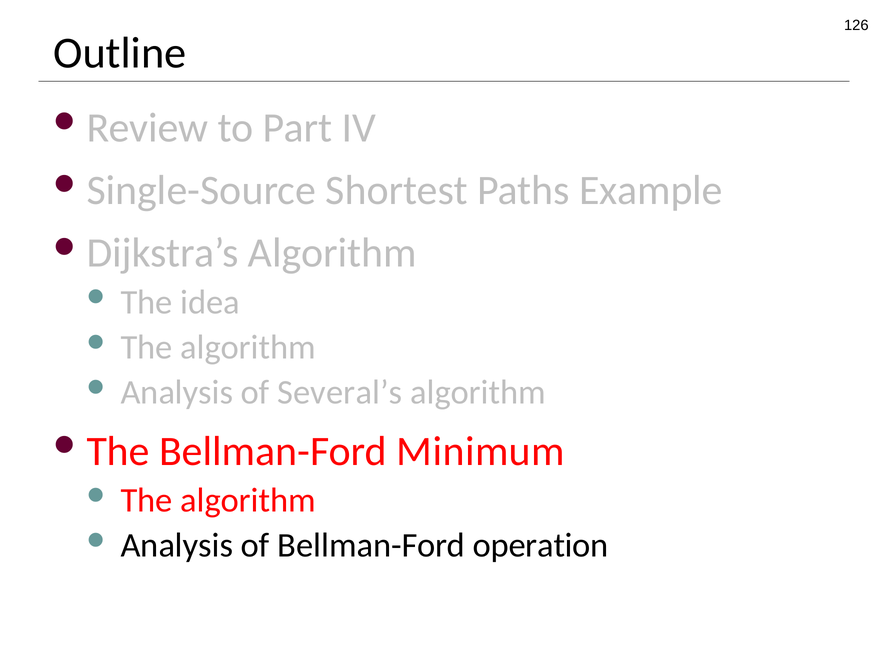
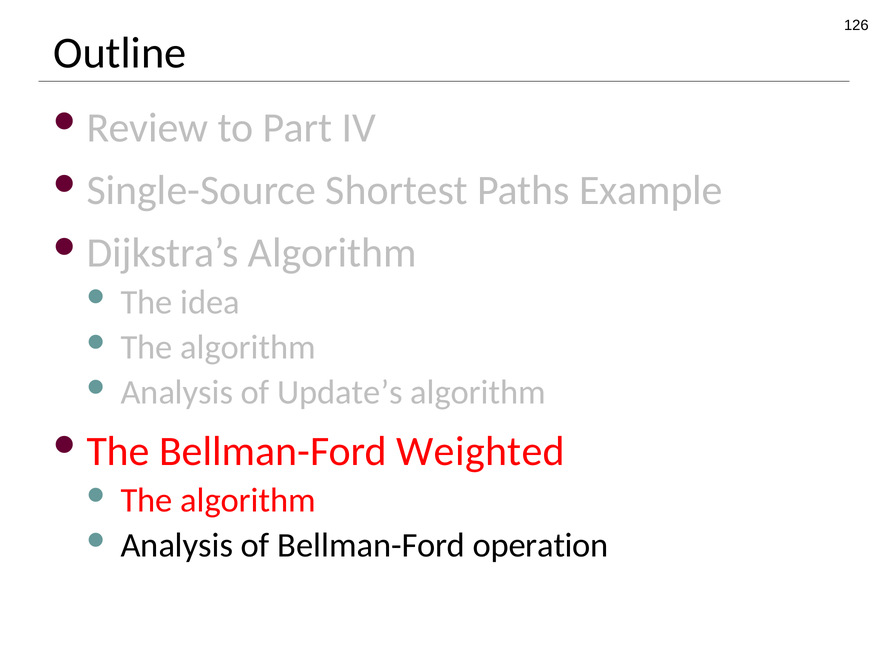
Several’s: Several’s -> Update’s (340, 392)
Minimum: Minimum -> Weighted (481, 451)
